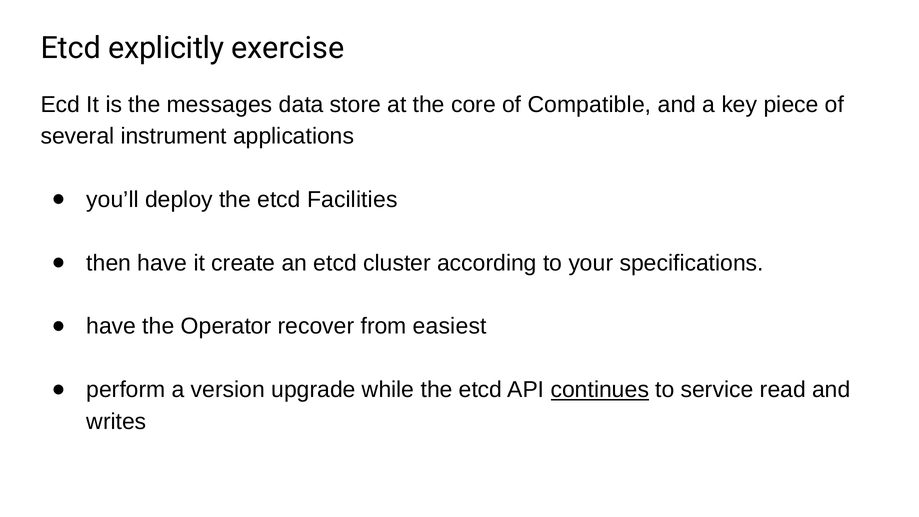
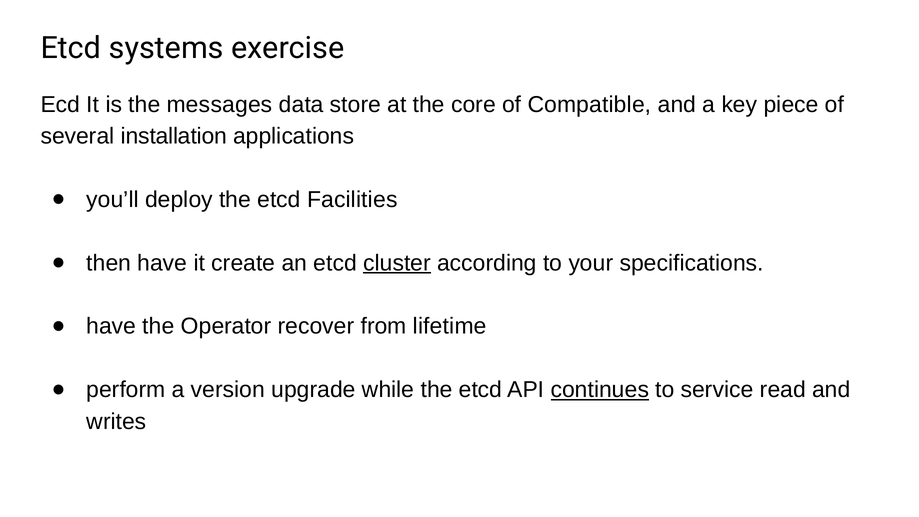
explicitly: explicitly -> systems (166, 48)
instrument: instrument -> installation (174, 136)
cluster underline: none -> present (397, 263)
easiest: easiest -> lifetime (450, 326)
